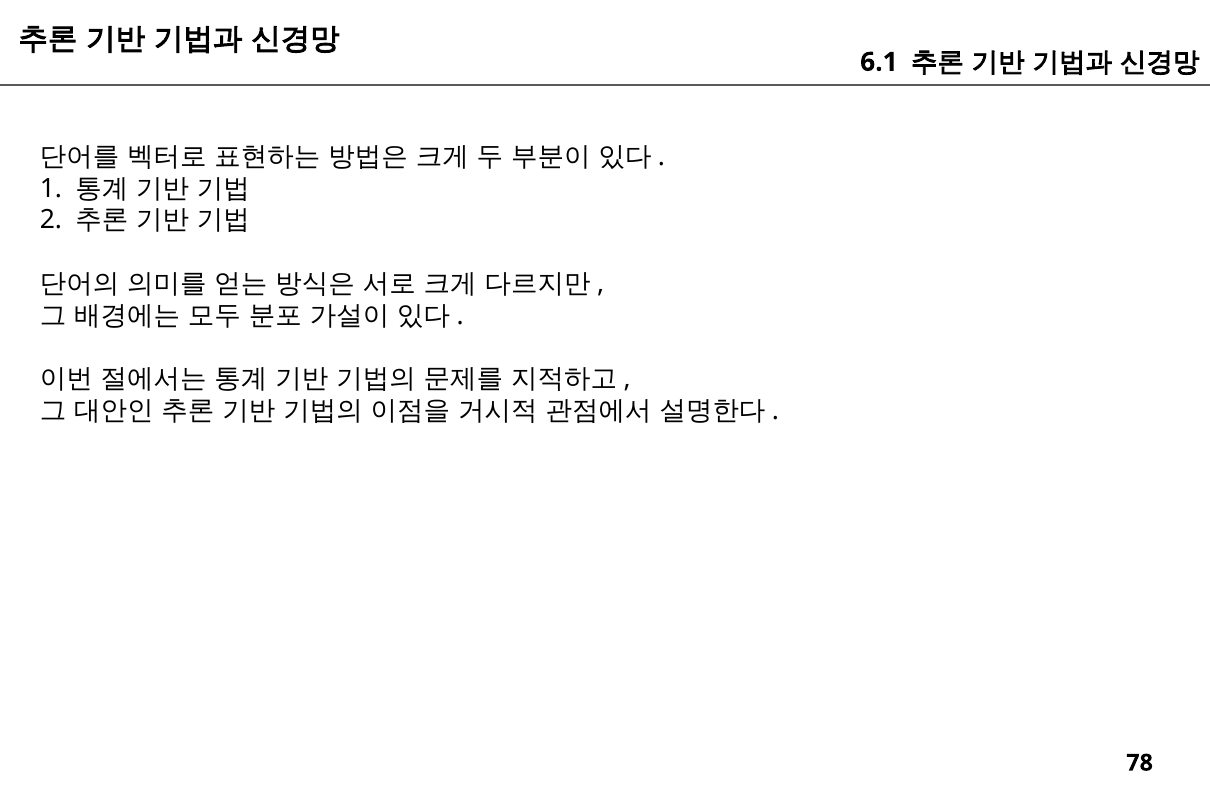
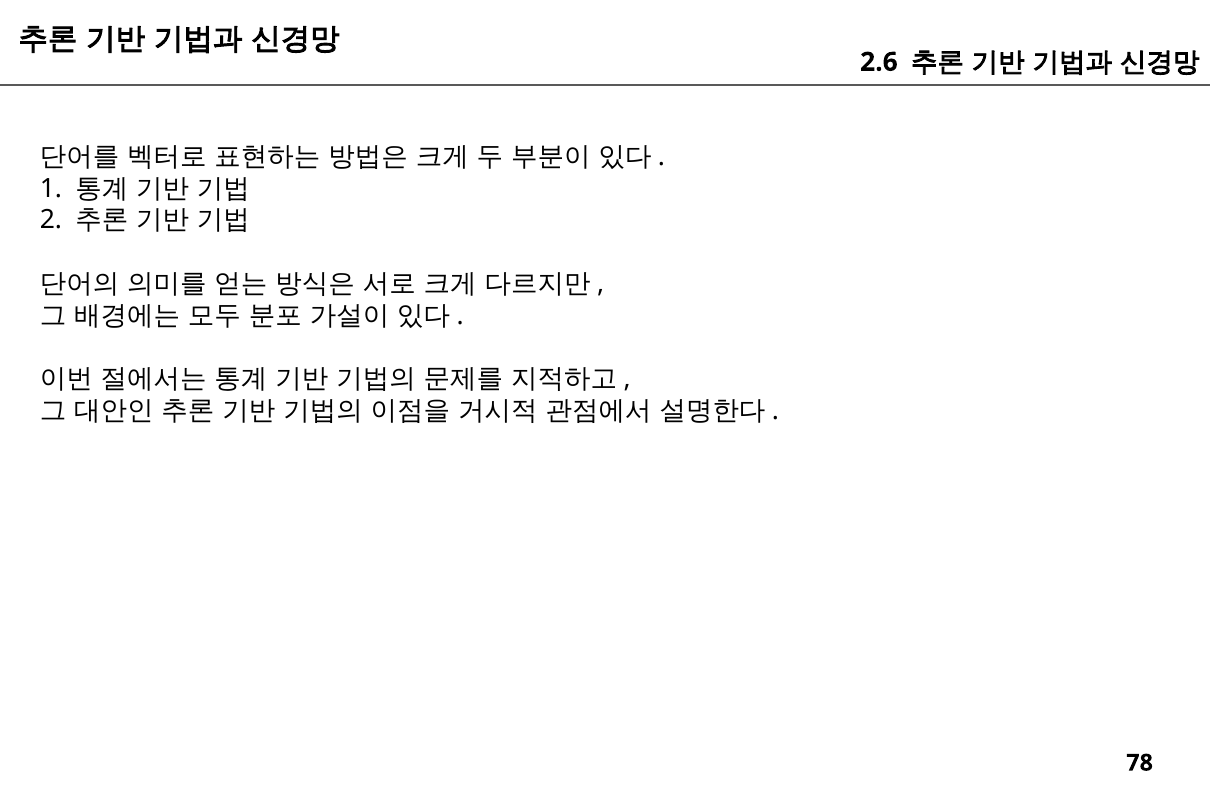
6.1: 6.1 -> 2.6 (879, 62)
